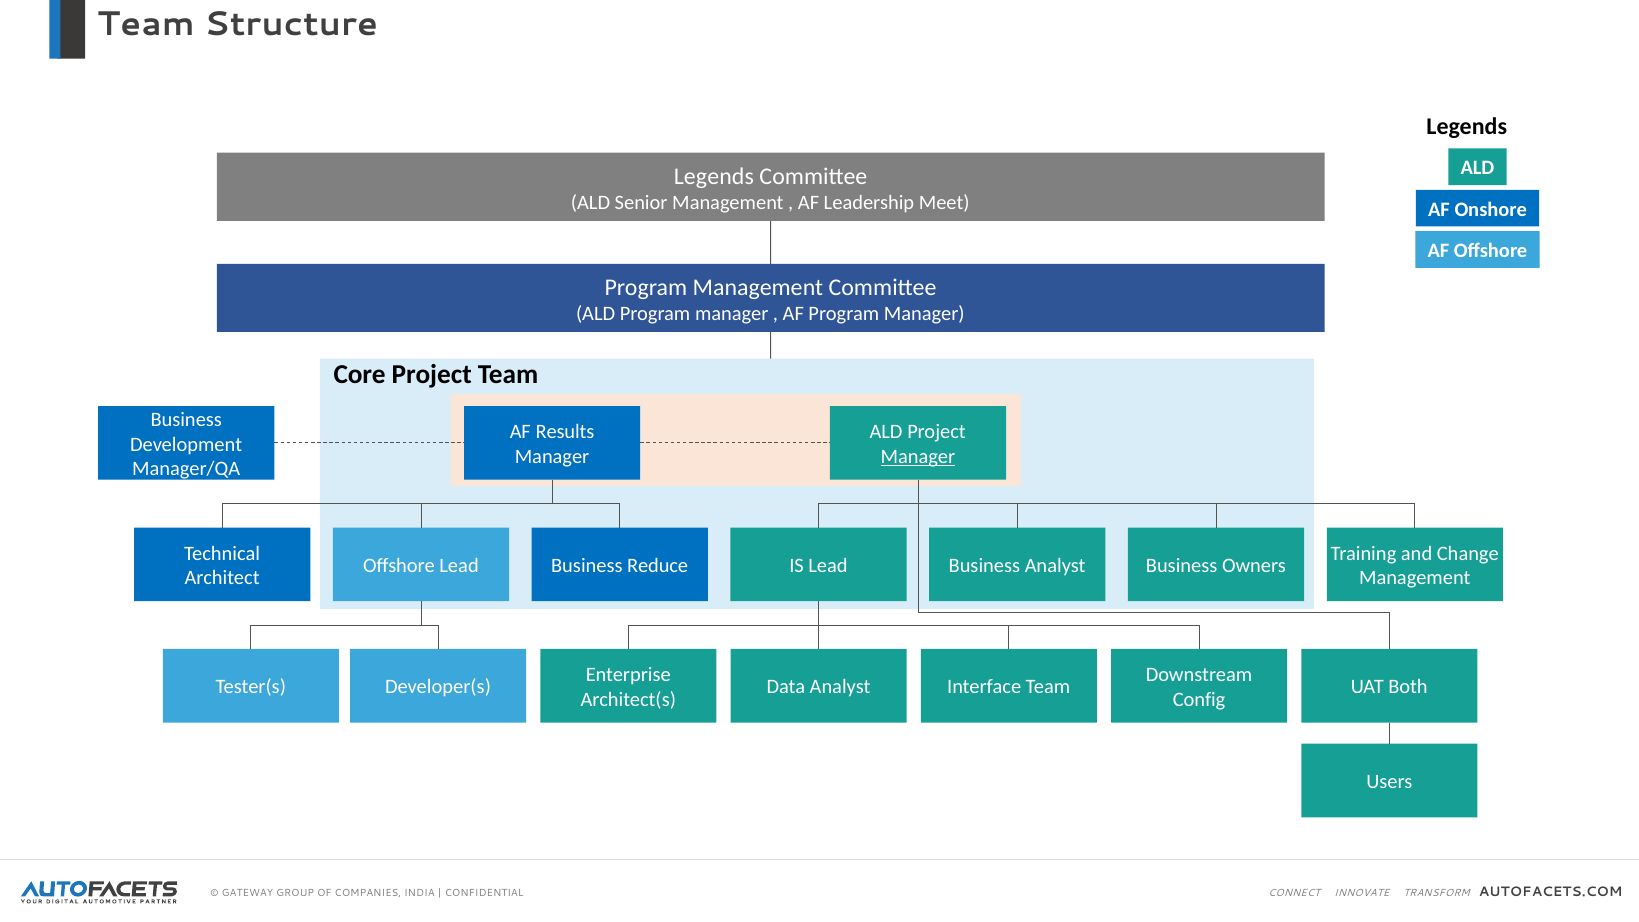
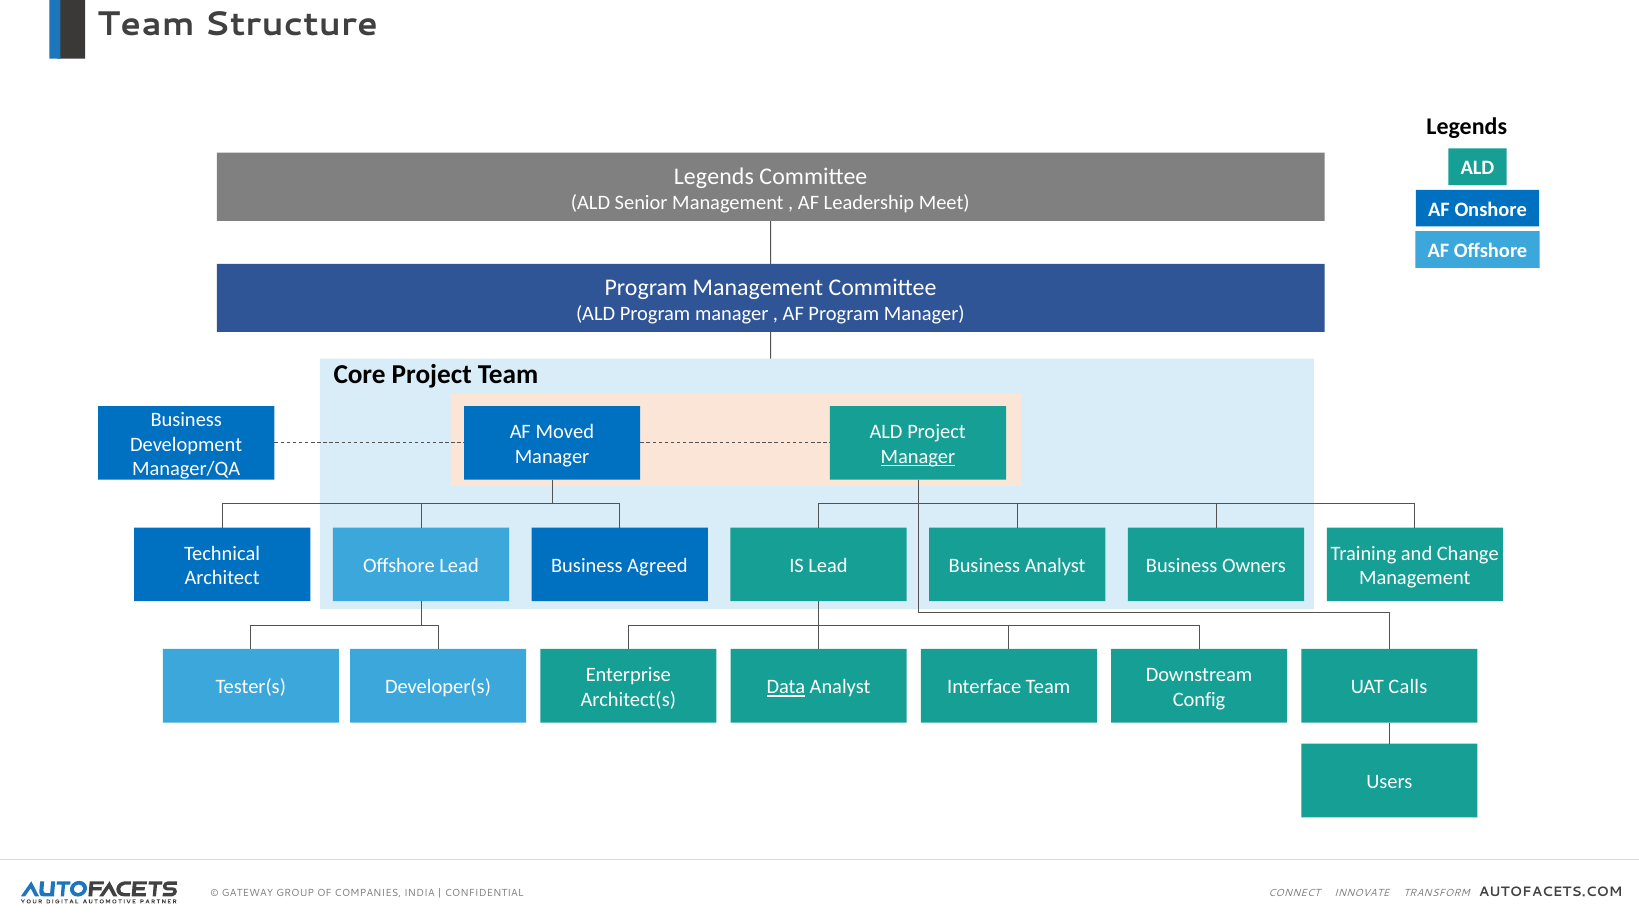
Results: Results -> Moved (565, 432)
Reduce: Reduce -> Agreed (657, 566)
Data underline: none -> present (786, 687)
Both: Both -> Calls (1408, 687)
